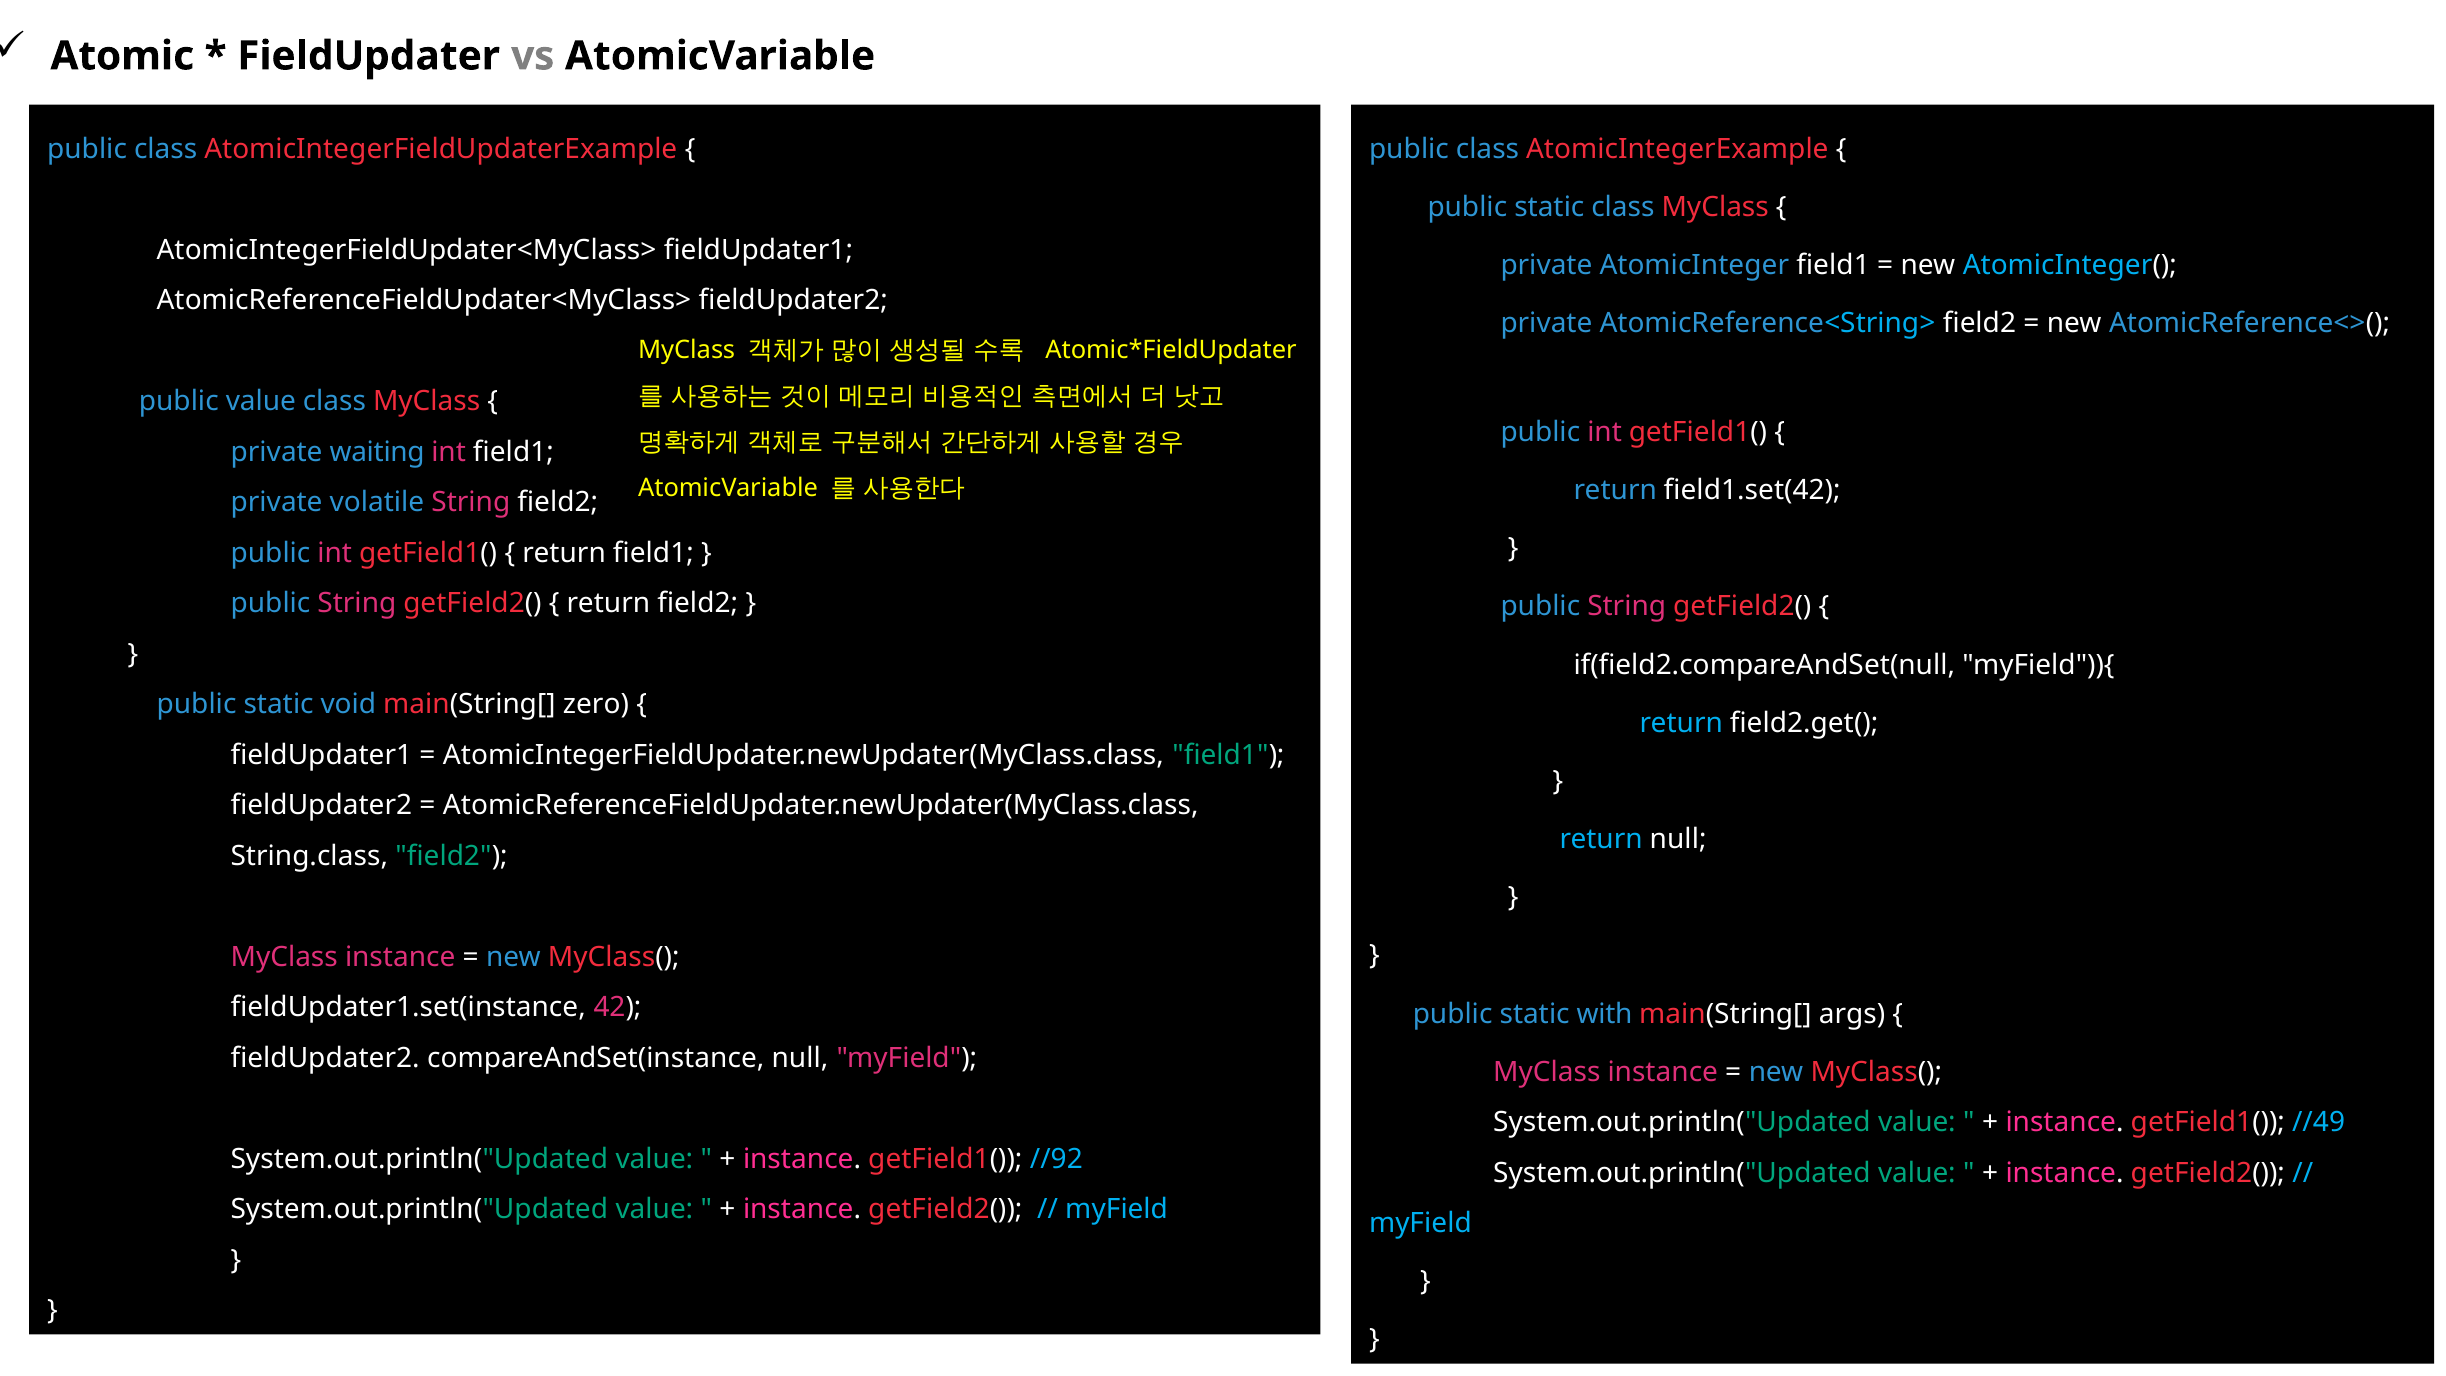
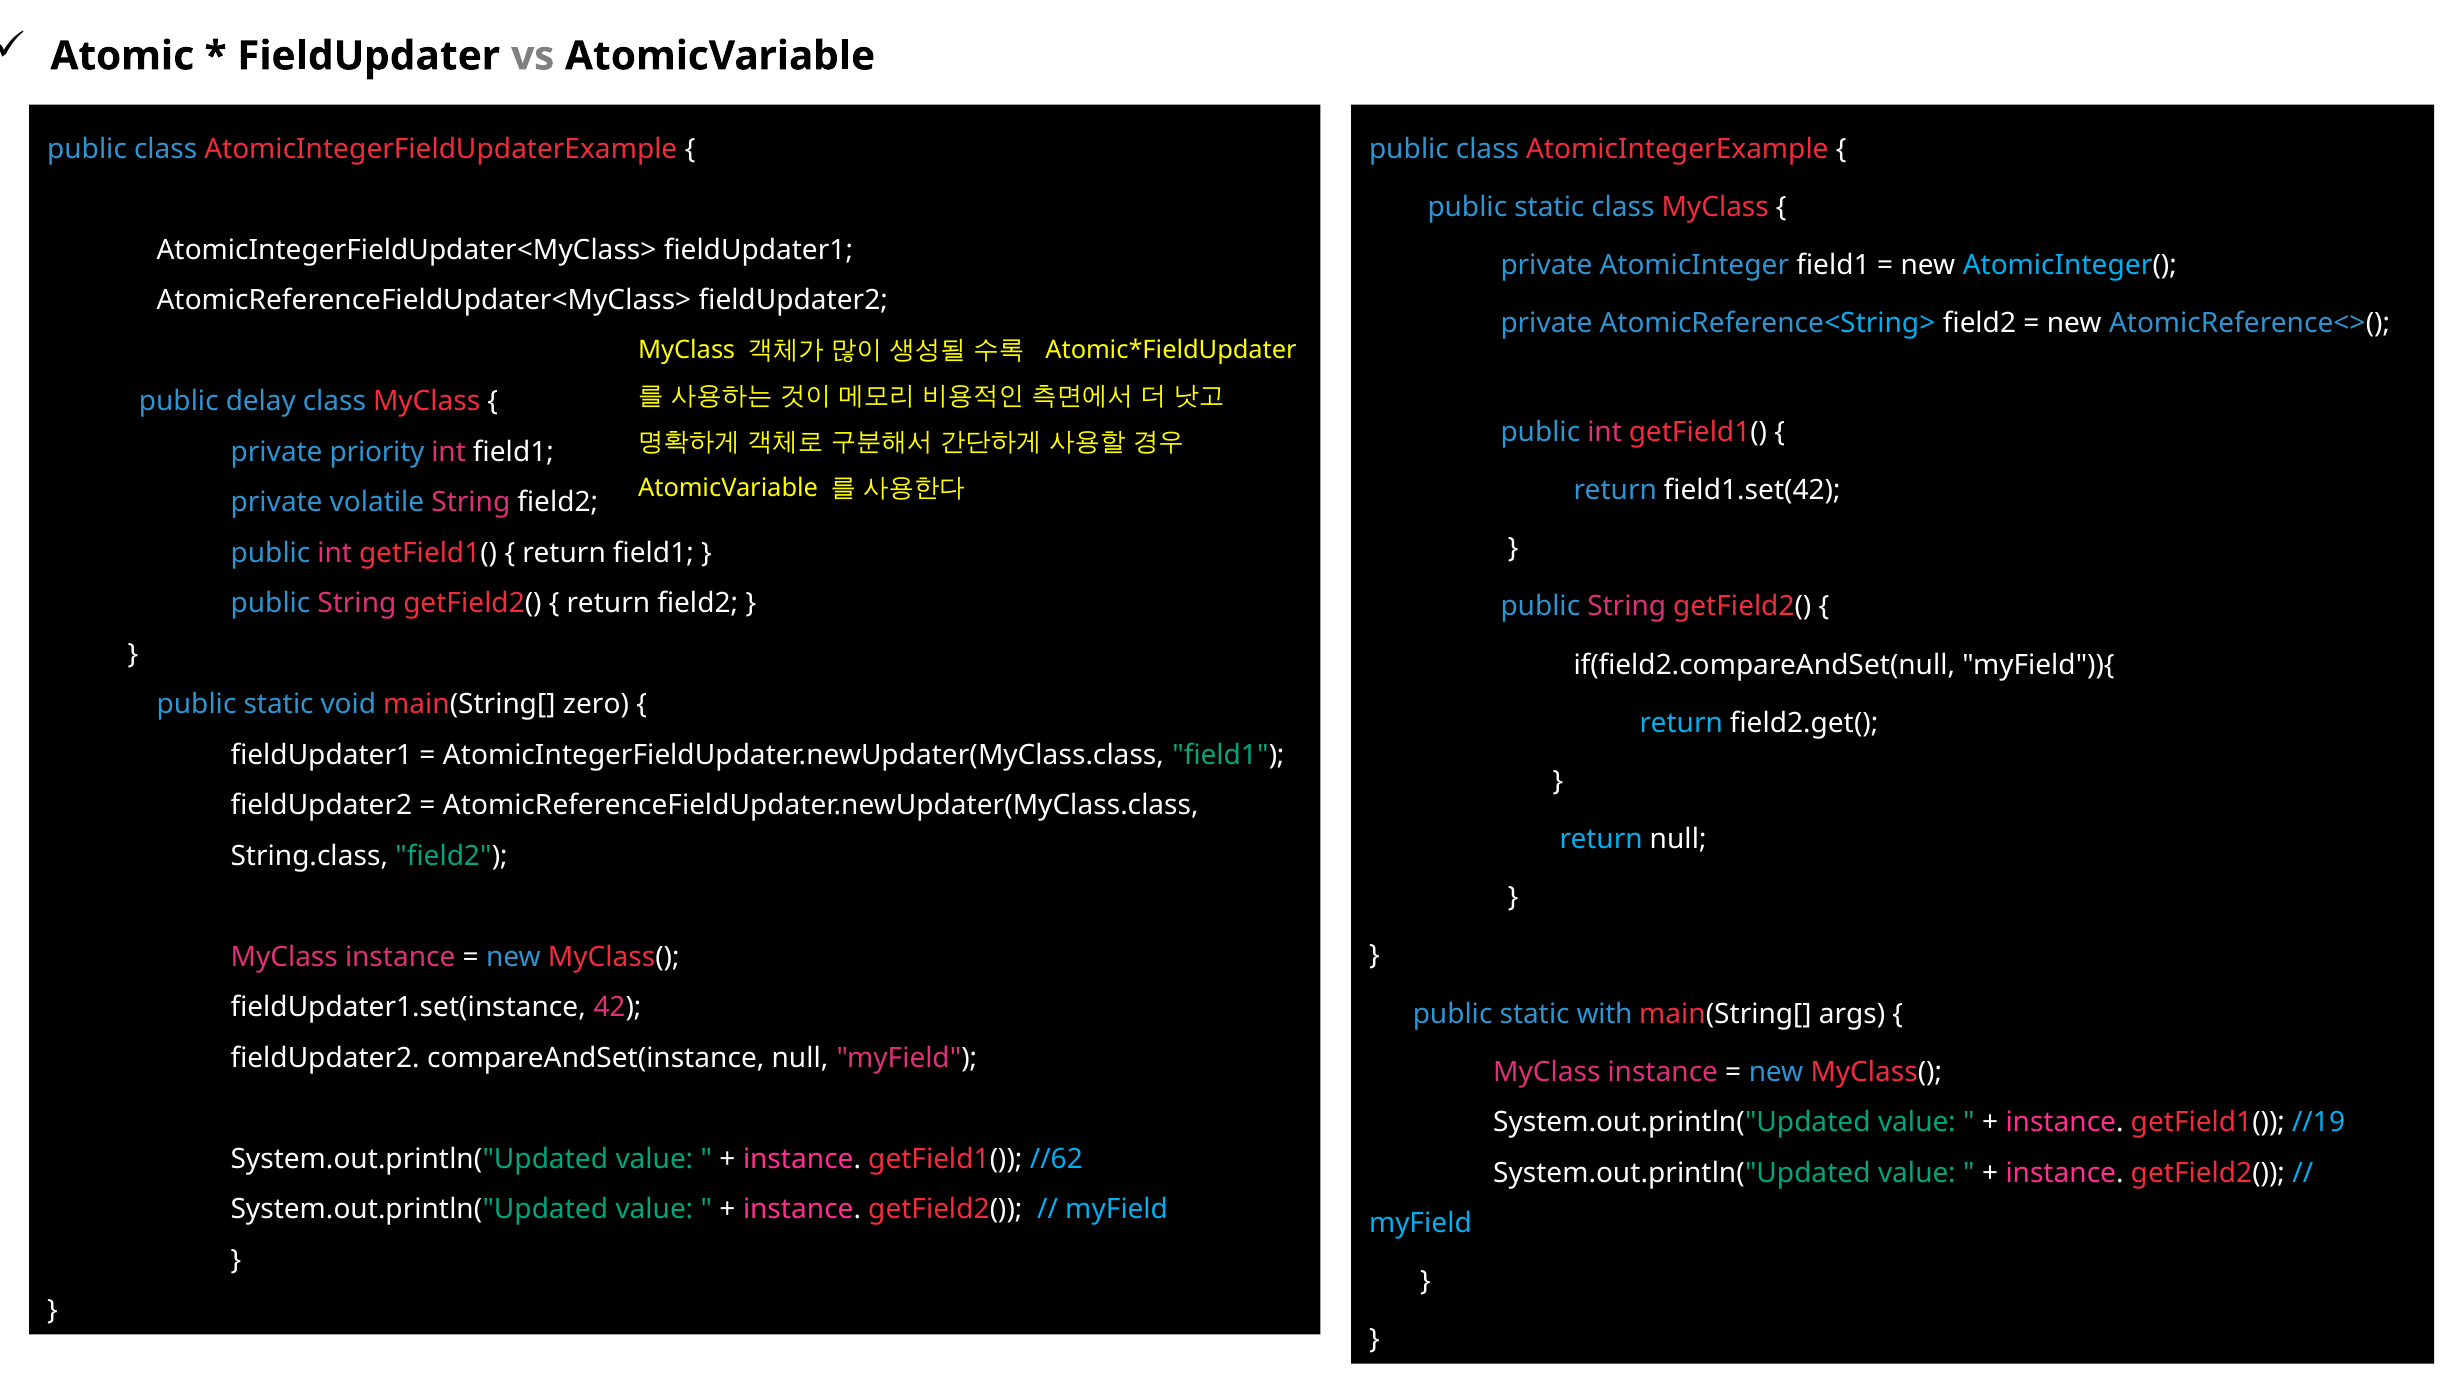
public value: value -> delay (261, 402)
waiting: waiting -> priority (377, 452)
//49: //49 -> //19 (2319, 1122)
//92: //92 -> //62 (1056, 1159)
